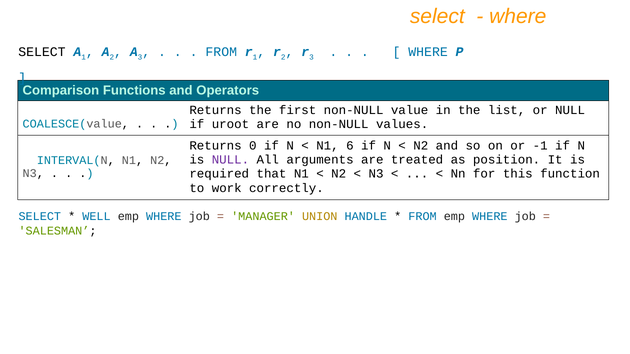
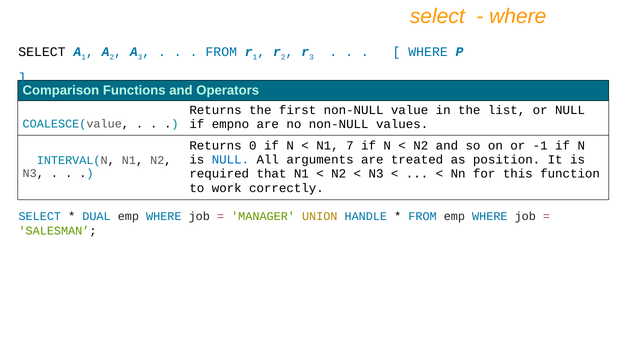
uroot: uroot -> empno (230, 124)
6: 6 -> 7 (350, 146)
NULL colour: purple -> blue (230, 160)
WELL: WELL -> DUAL (96, 217)
